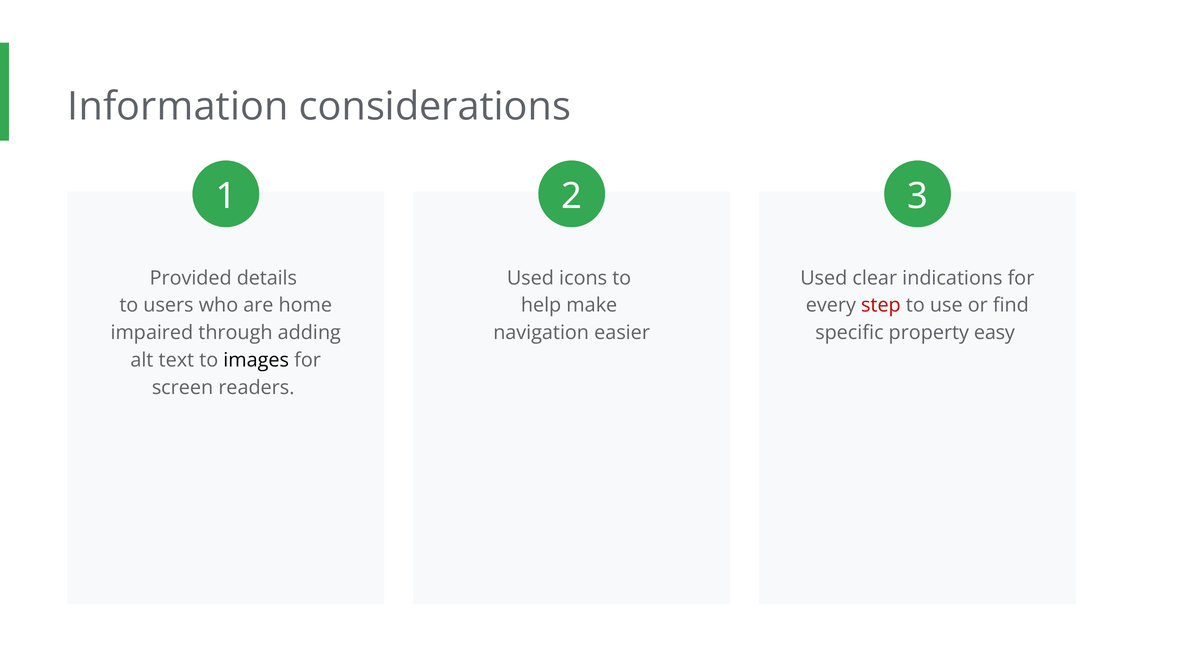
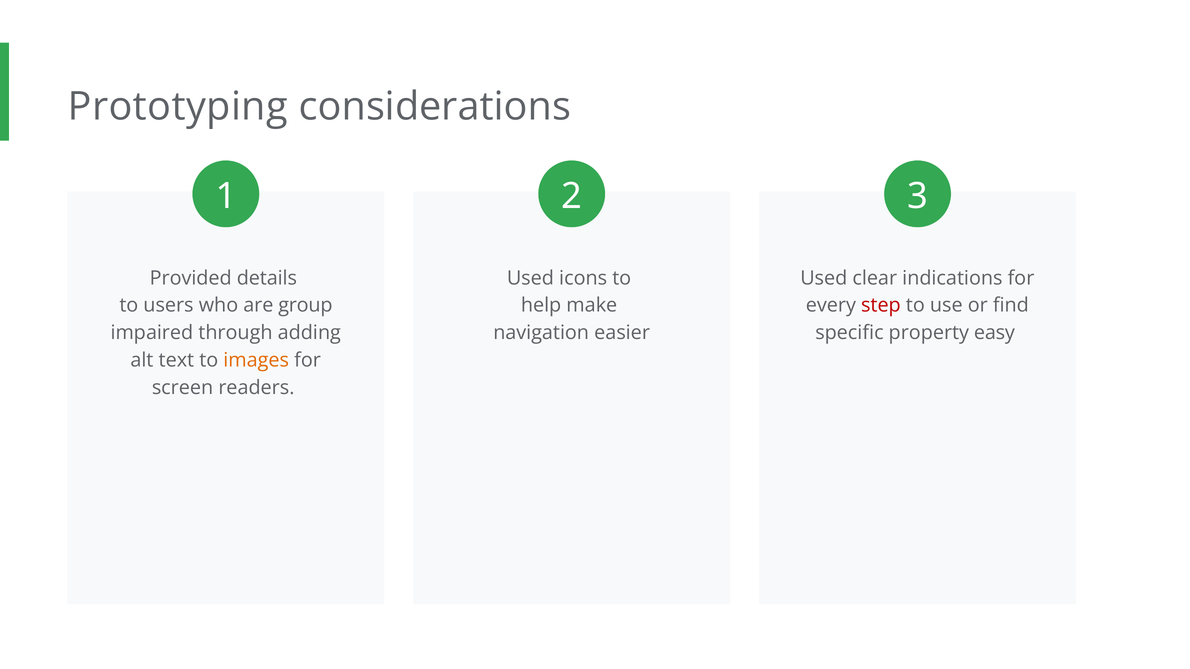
Information: Information -> Prototyping (178, 107)
home: home -> group (305, 306)
images colour: black -> orange (256, 360)
